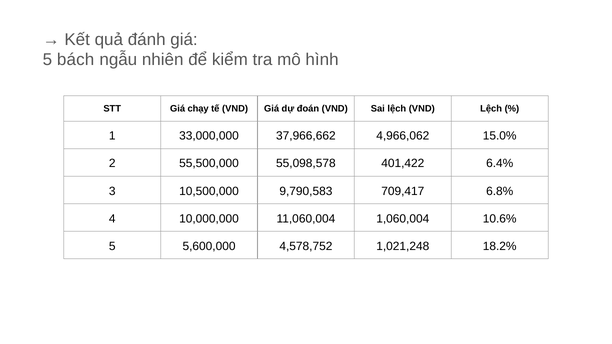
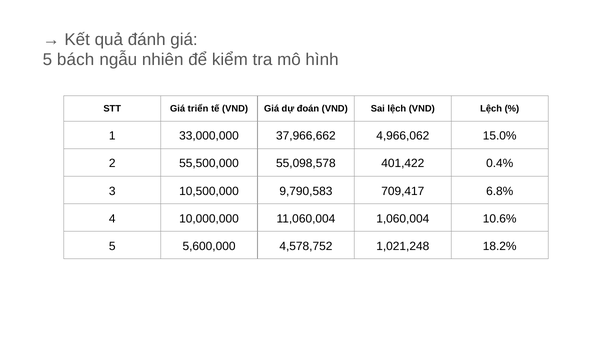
chạy: chạy -> triển (198, 109)
6.4%: 6.4% -> 0.4% (500, 164)
